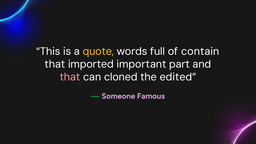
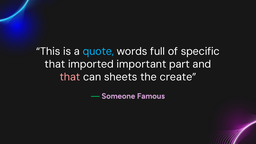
quote colour: yellow -> light blue (98, 51)
contain: contain -> specific (200, 51)
cloned: cloned -> sheets (121, 77)
edited: edited -> create (178, 77)
